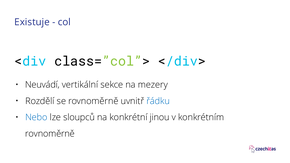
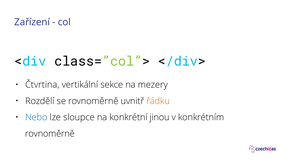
Existuje: Existuje -> Zařízení (32, 22)
Neuvádí: Neuvádí -> Čtvrtina (42, 85)
řádku colour: blue -> orange (158, 101)
sloupců: sloupců -> sloupce (79, 117)
